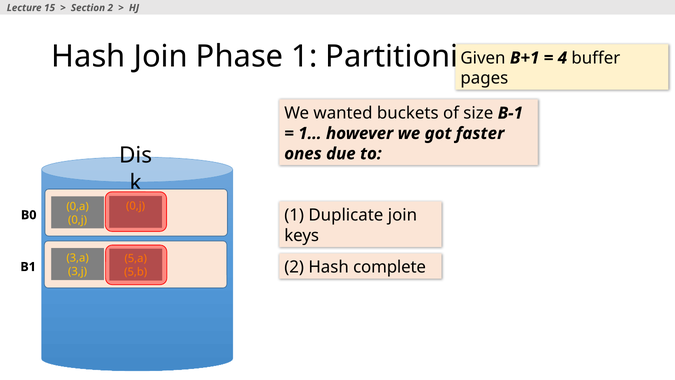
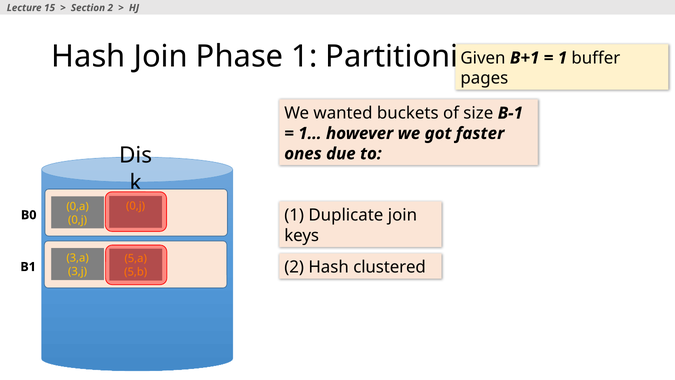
4: 4 -> 1 (562, 58)
complete: complete -> clustered (390, 267)
